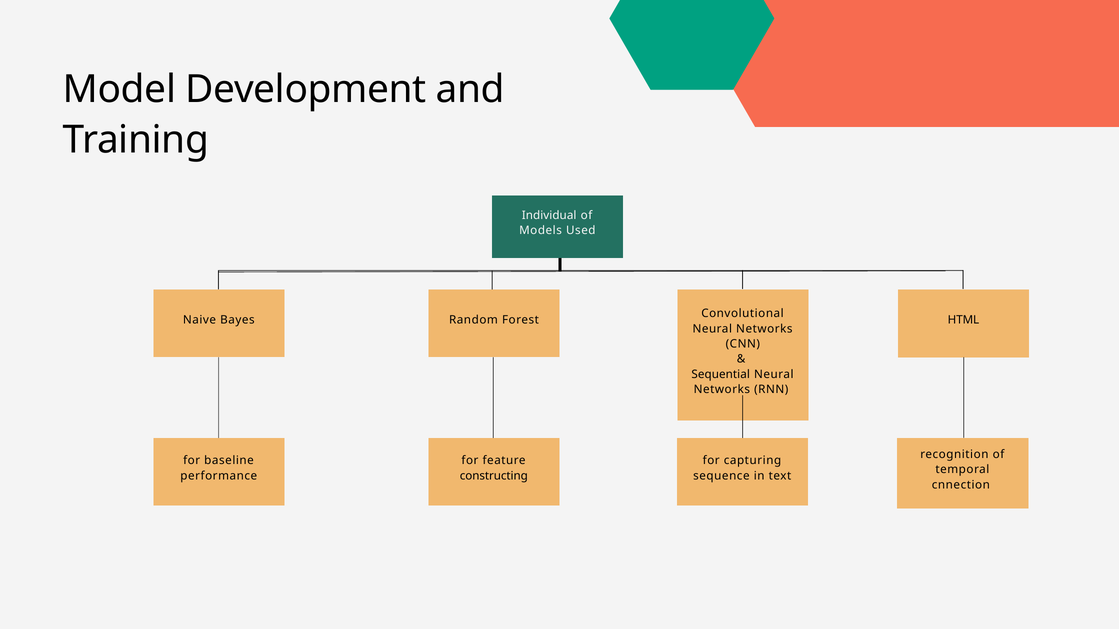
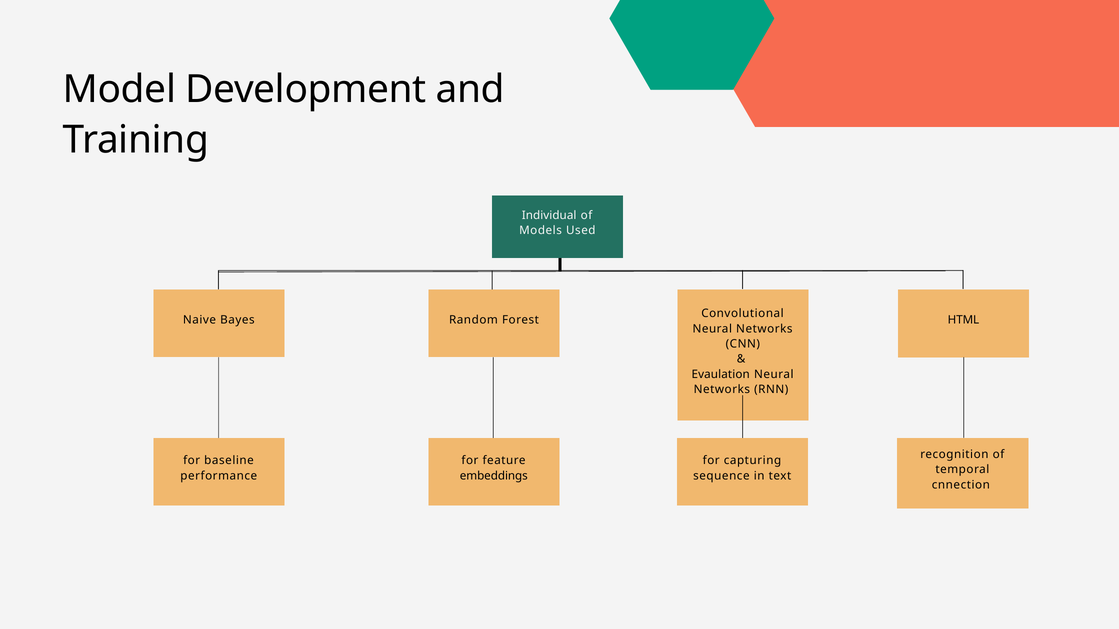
Sequential: Sequential -> Evaulation (721, 374)
constructing: constructing -> embeddings (494, 476)
